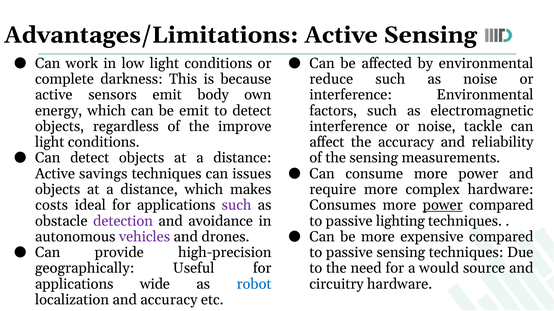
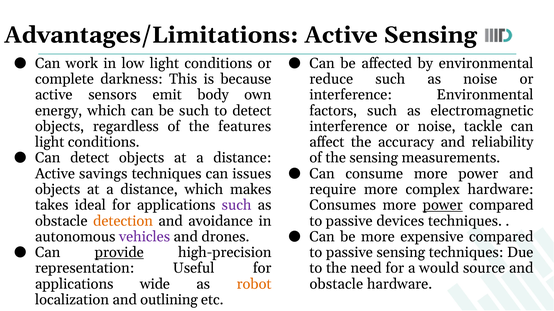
be emit: emit -> such (194, 111)
improve: improve -> features (245, 127)
costs: costs -> takes (52, 206)
detection colour: purple -> orange (123, 221)
lighting: lighting -> devices (400, 221)
provide underline: none -> present (119, 253)
geographically: geographically -> representation (85, 269)
robot colour: blue -> orange (254, 284)
circuitry: circuitry -> obstacle (336, 284)
and accuracy: accuracy -> outlining (169, 300)
